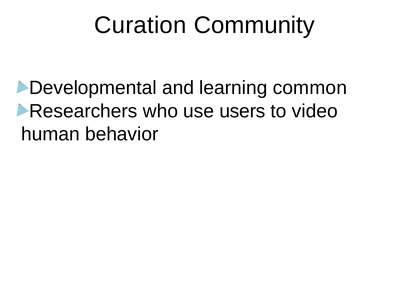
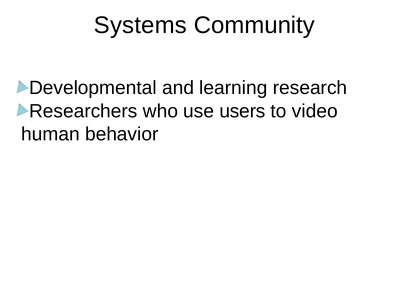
Curation: Curation -> Systems (140, 25)
common: common -> research (310, 88)
